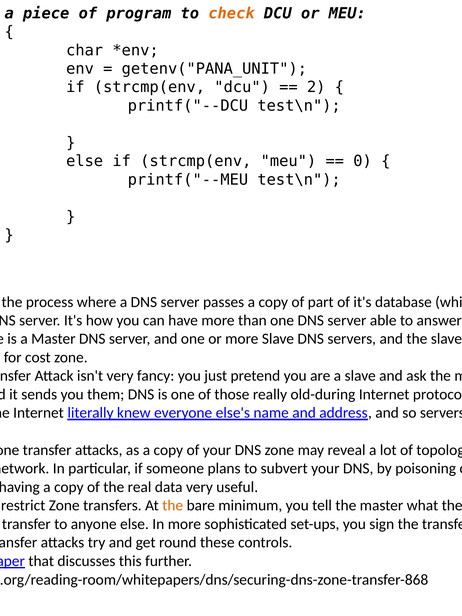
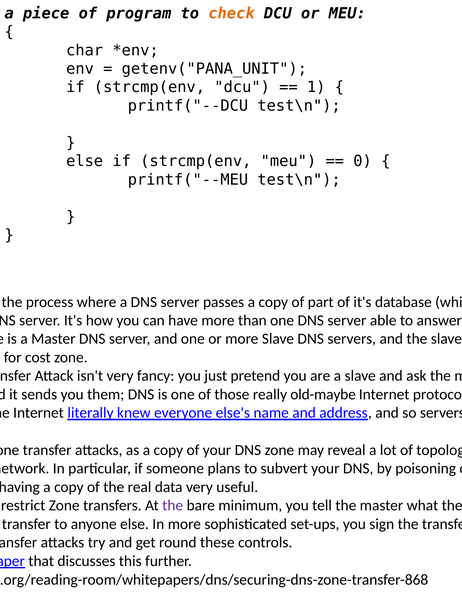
2: 2 -> 1 (316, 87)
old-during: old-during -> old-maybe (323, 394)
the colour: orange -> purple (173, 506)
